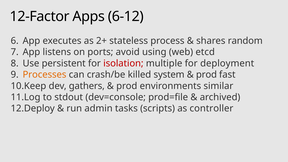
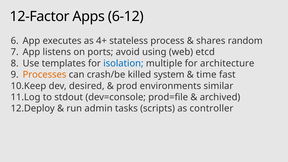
2+: 2+ -> 4+ (101, 41)
persistent: persistent -> templates (64, 63)
isolation colour: red -> blue (123, 63)
deployment: deployment -> architecture (227, 63)
prod: prod -> time (206, 75)
gathers: gathers -> desired (87, 86)
